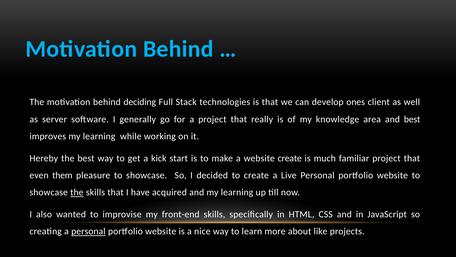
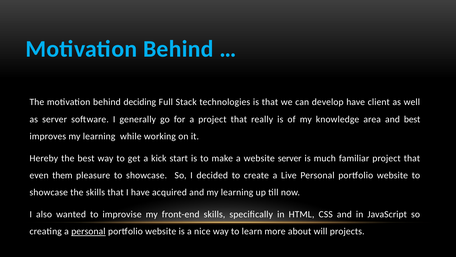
develop ones: ones -> have (356, 102)
website create: create -> server (290, 158)
the underline: present -> none (77, 192)
like: like -> will (321, 231)
